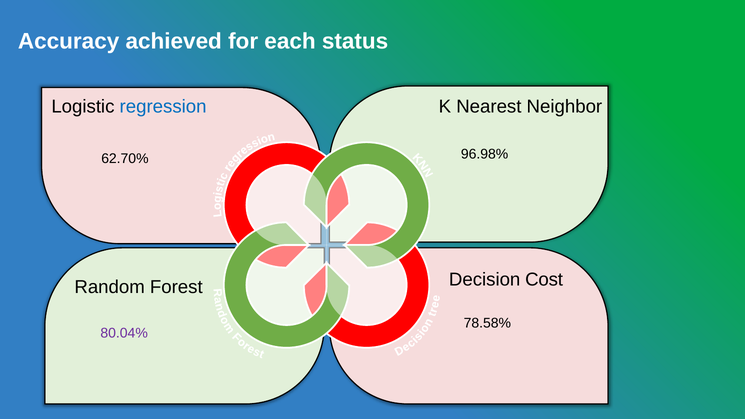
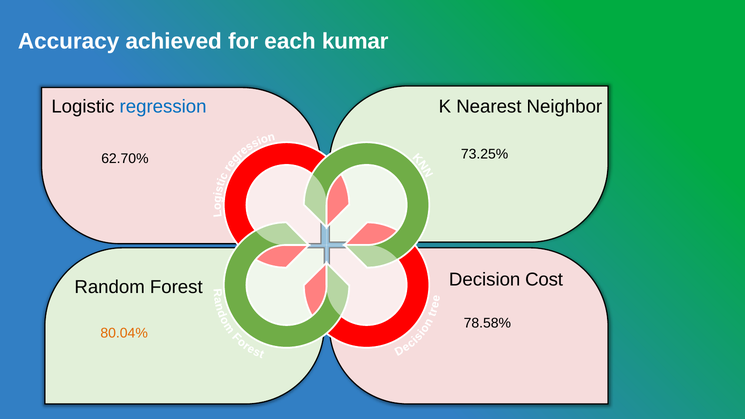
status: status -> kumar (355, 41)
96.98%: 96.98% -> 73.25% (485, 154)
80.04% colour: purple -> orange (124, 333)
